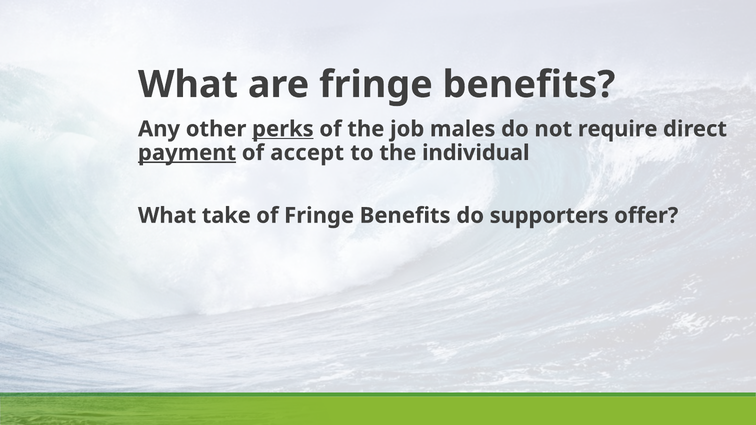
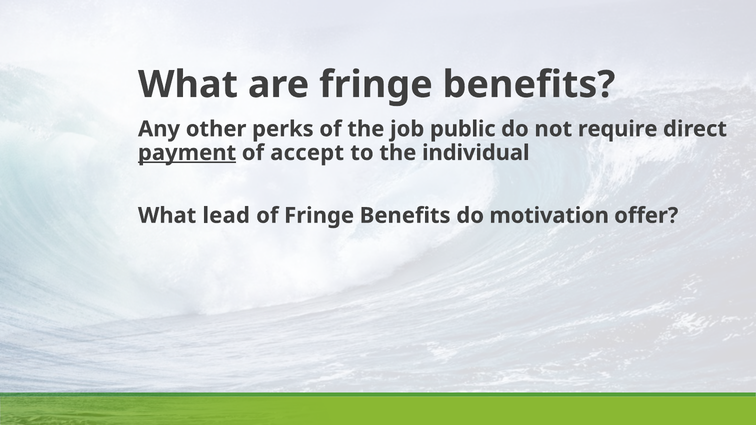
perks underline: present -> none (283, 129)
males: males -> public (463, 129)
take: take -> lead (226, 216)
supporters: supporters -> motivation (549, 216)
